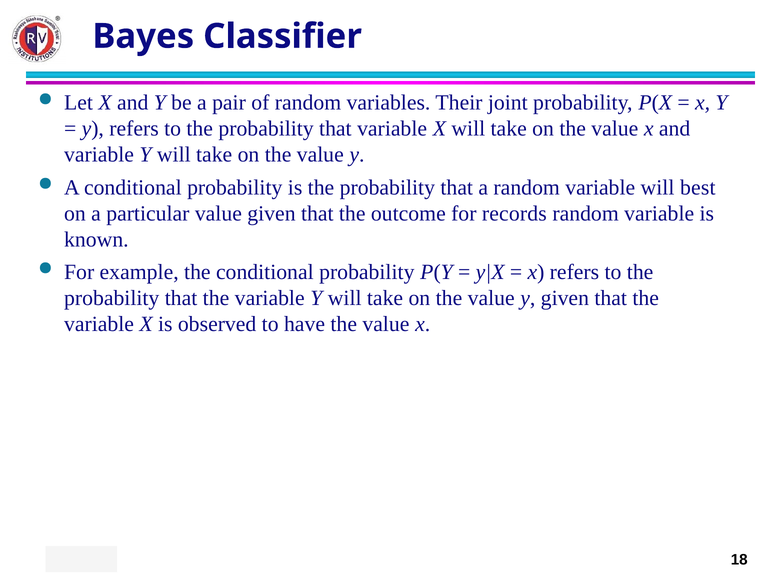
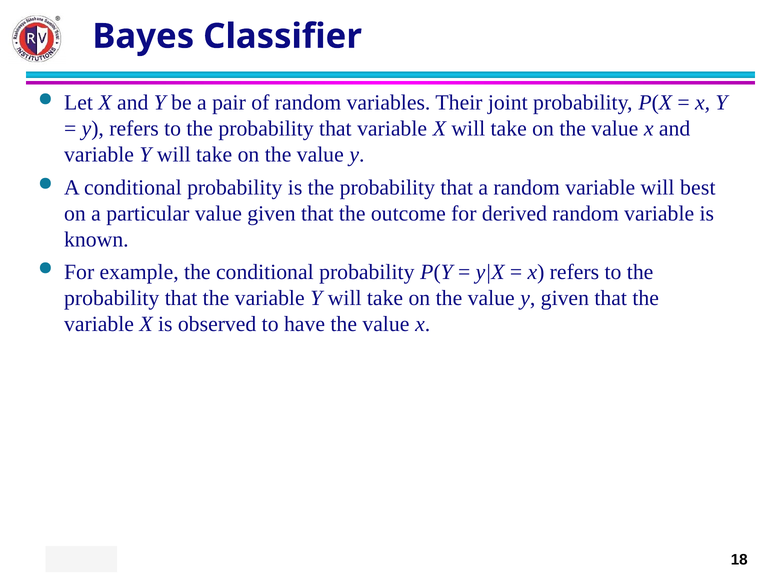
records: records -> derived (514, 214)
